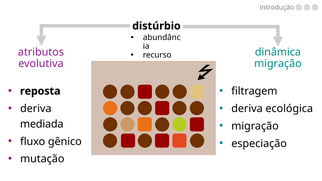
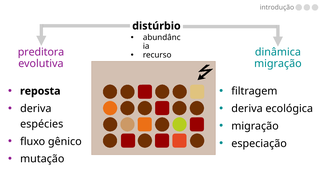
atributos: atributos -> preditora (41, 52)
mediada: mediada -> espécies (42, 124)
